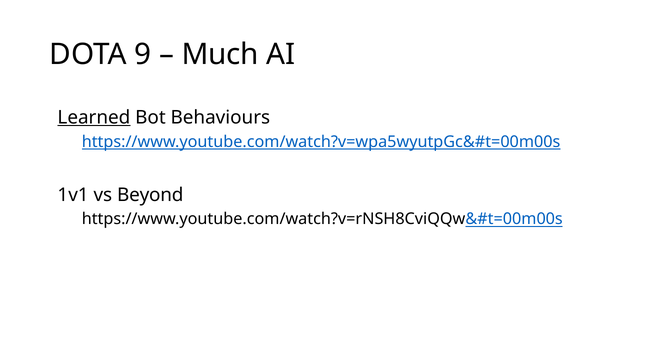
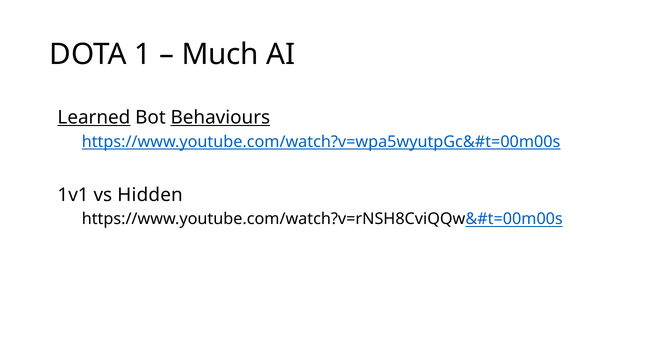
9: 9 -> 1 (143, 54)
Behaviours underline: none -> present (220, 118)
Beyond: Beyond -> Hidden (150, 195)
